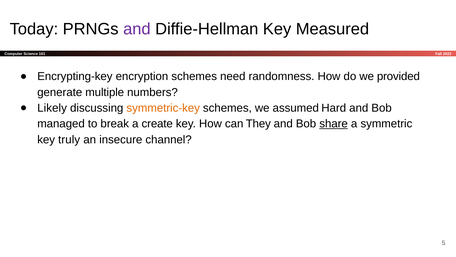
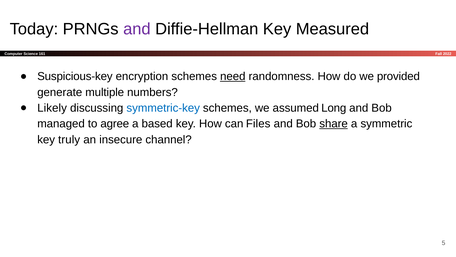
Encrypting-key: Encrypting-key -> Suspicious-key (75, 76)
need underline: none -> present (233, 76)
symmetric-key colour: orange -> blue (163, 108)
Hard: Hard -> Long (334, 108)
break: break -> agree (115, 124)
create: create -> based (157, 124)
They: They -> Files (258, 124)
